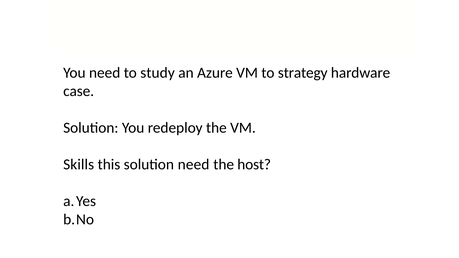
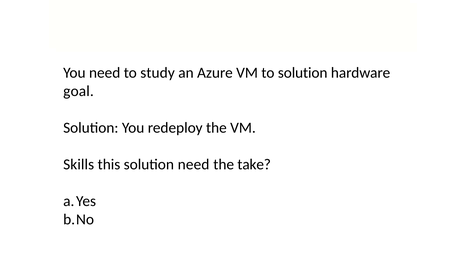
to strategy: strategy -> solution (303, 73)
case: case -> goal (79, 91)
host: host -> take (254, 165)
